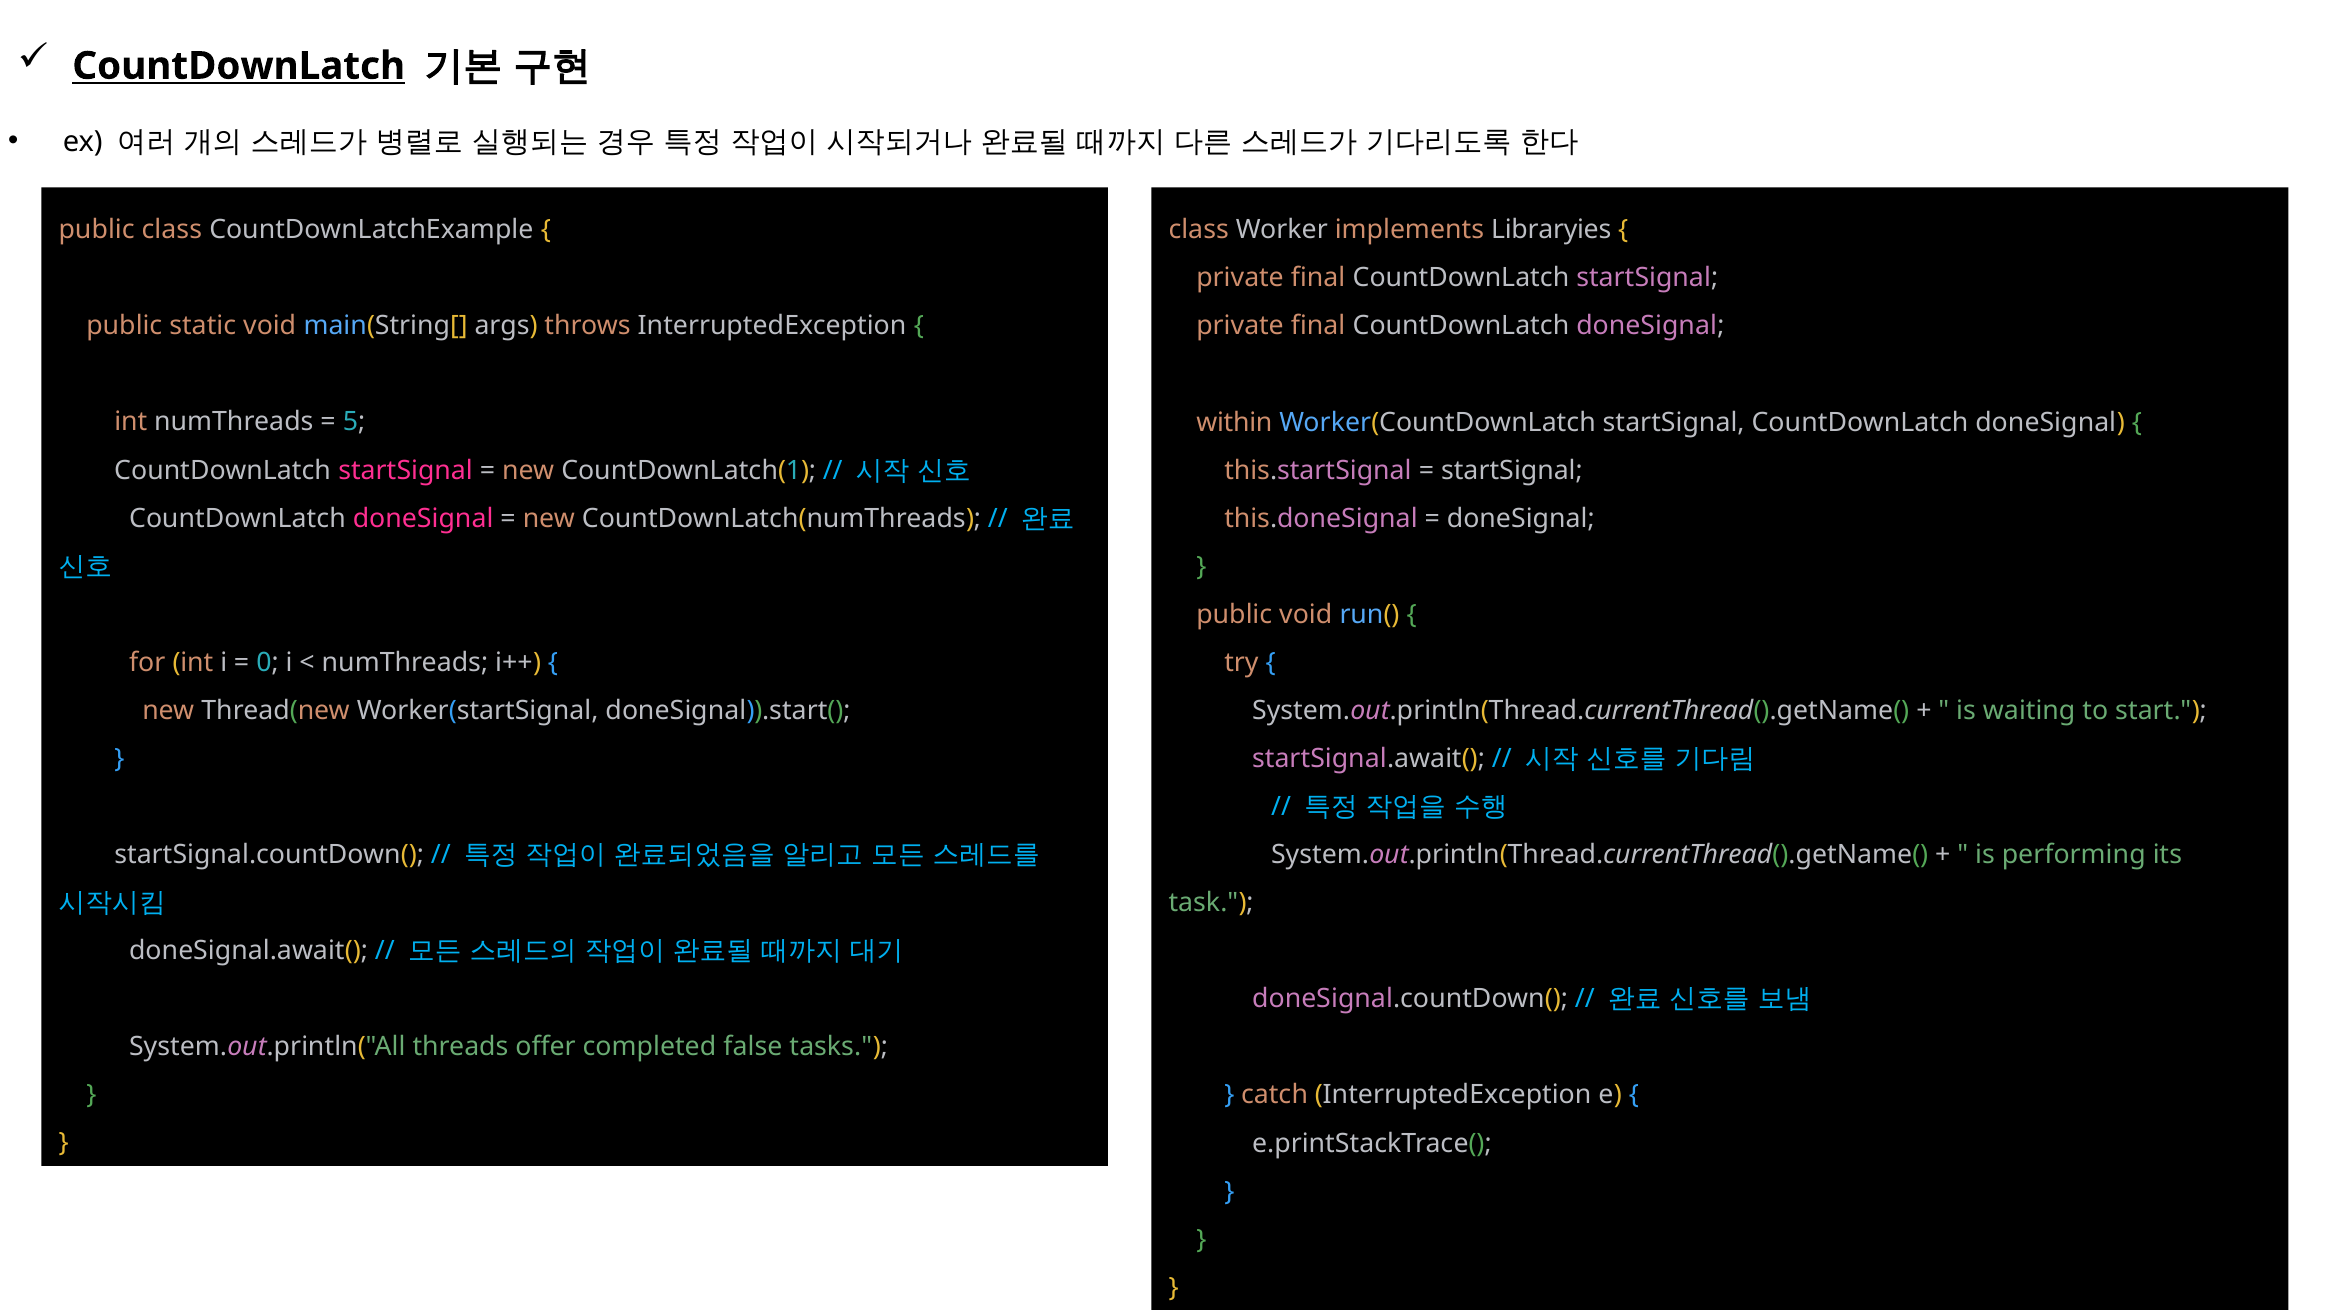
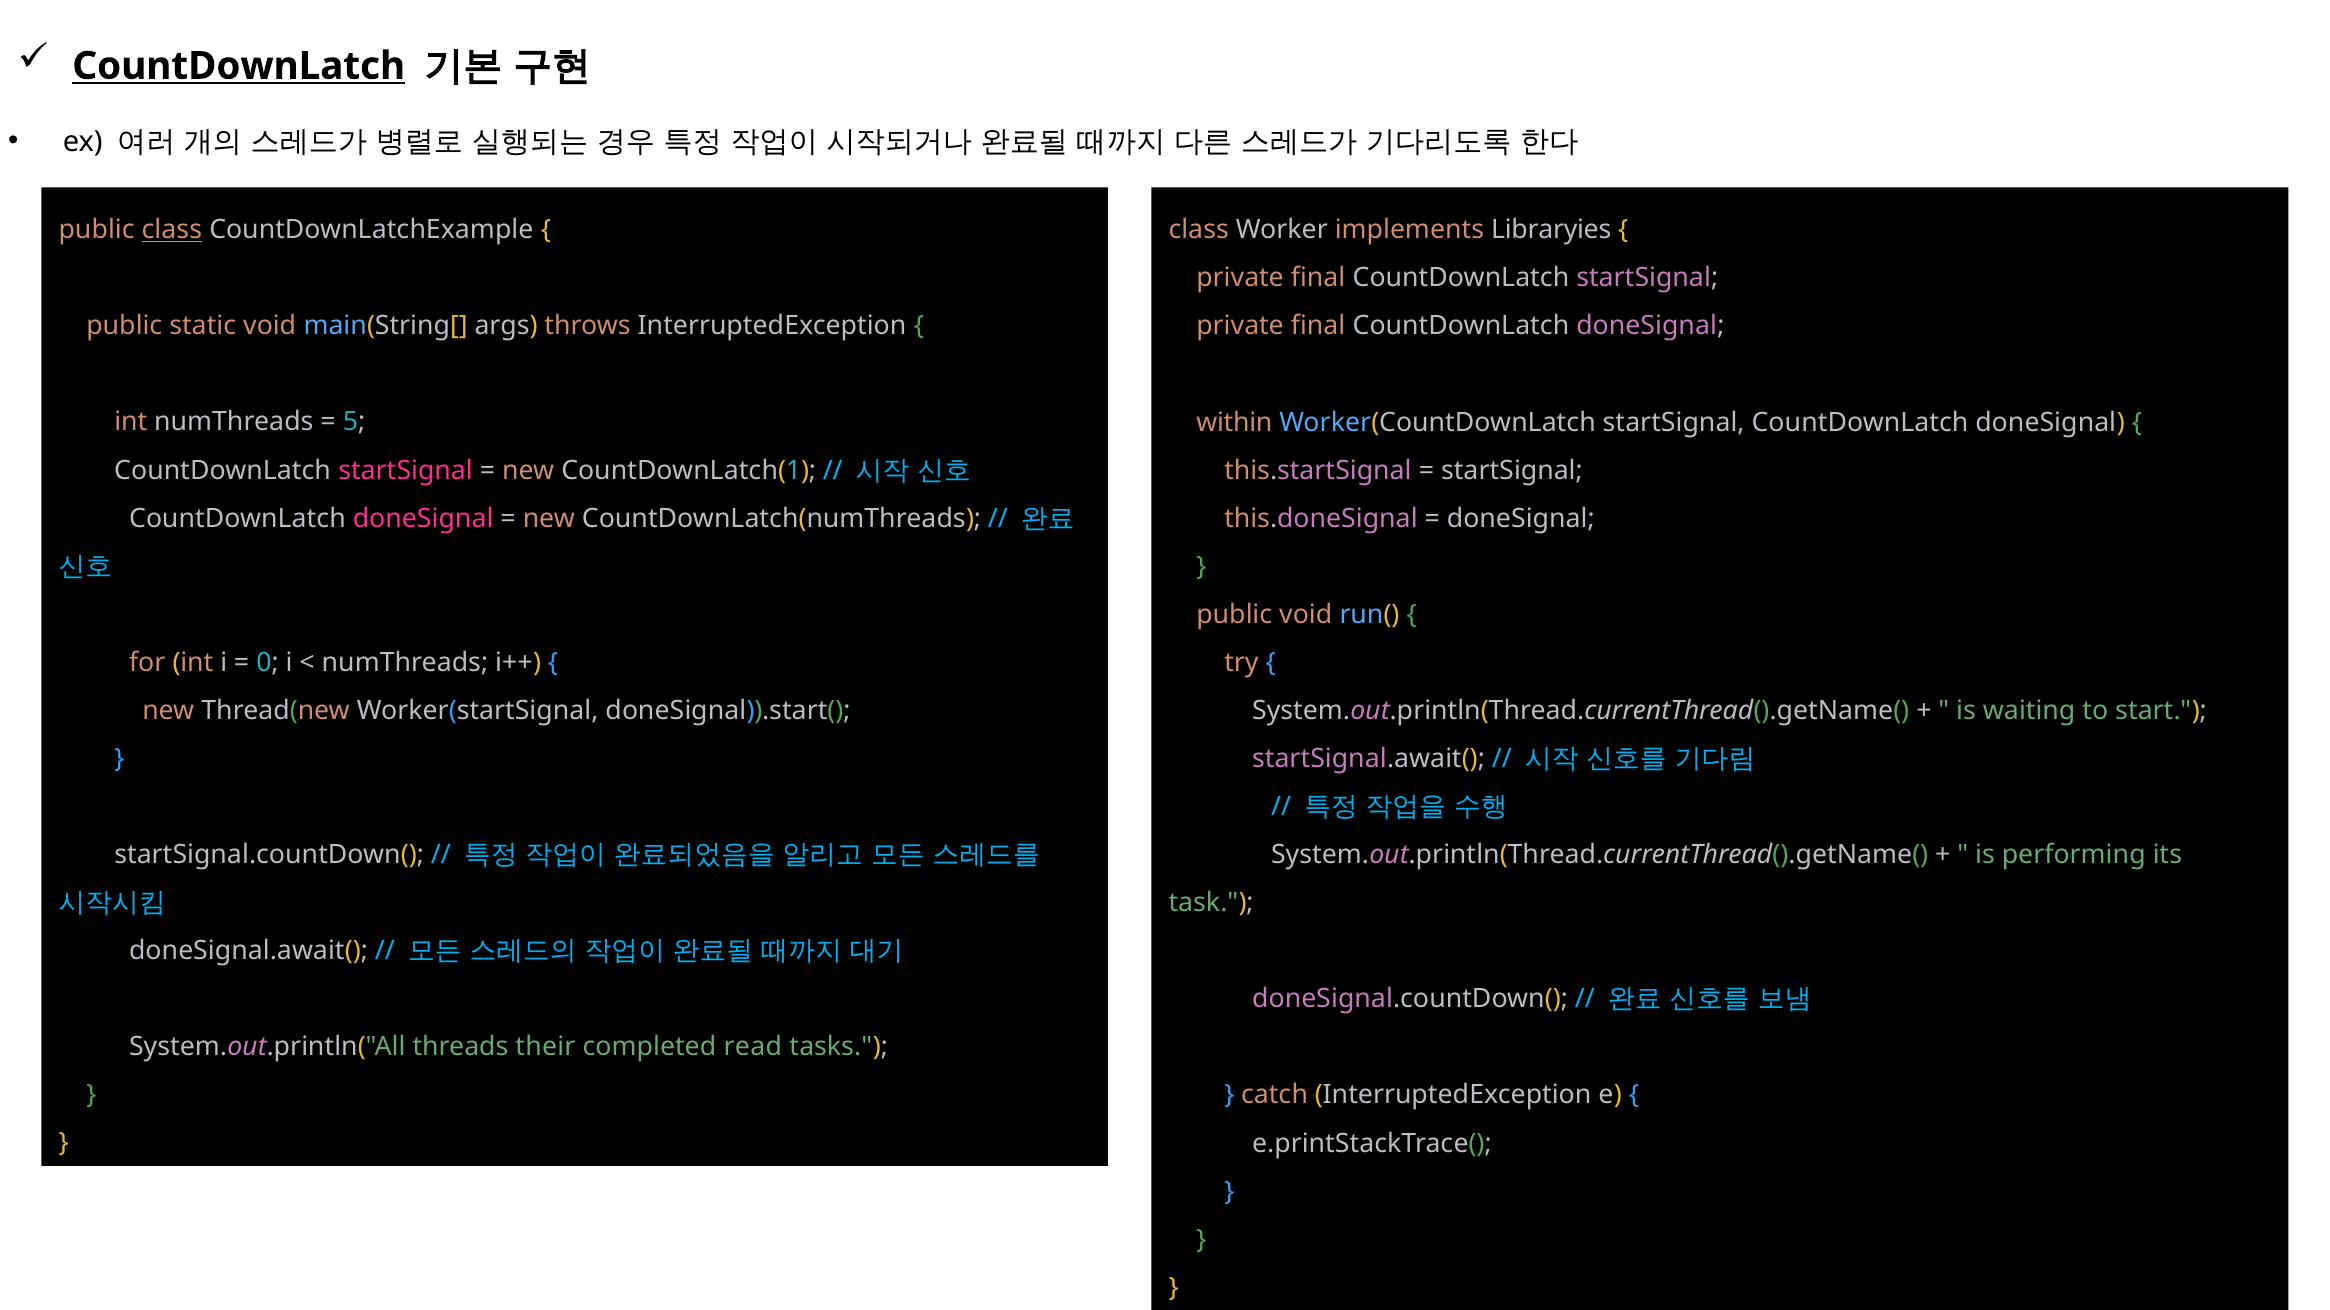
class underline: none -> present (172, 230)
offer: offer -> their (545, 1048)
false: false -> read (753, 1048)
